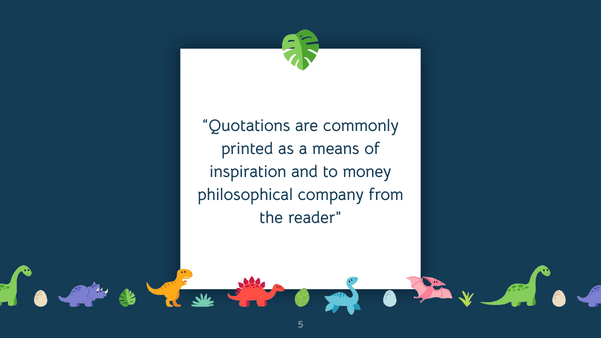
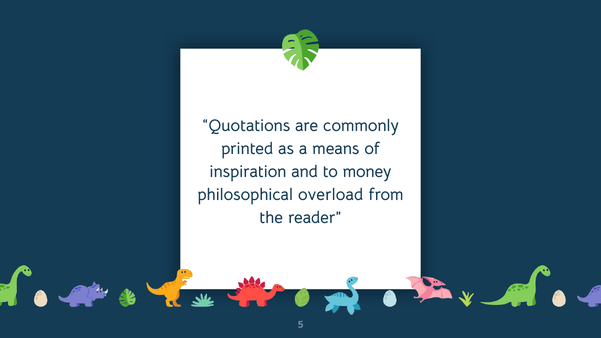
company: company -> overload (331, 195)
